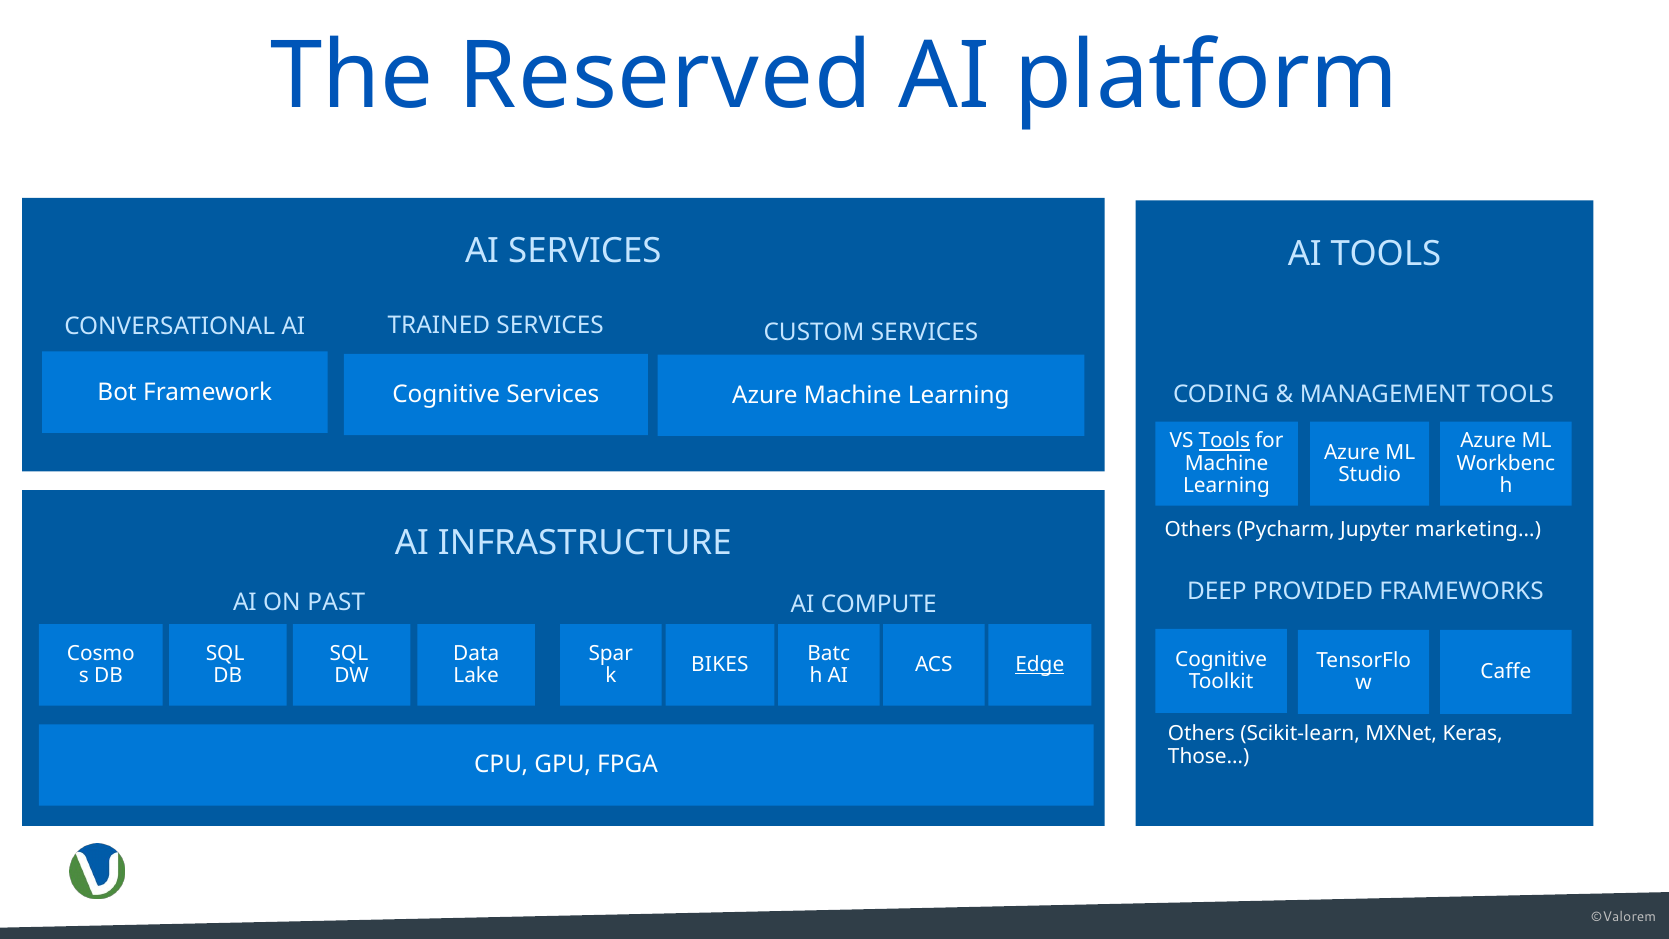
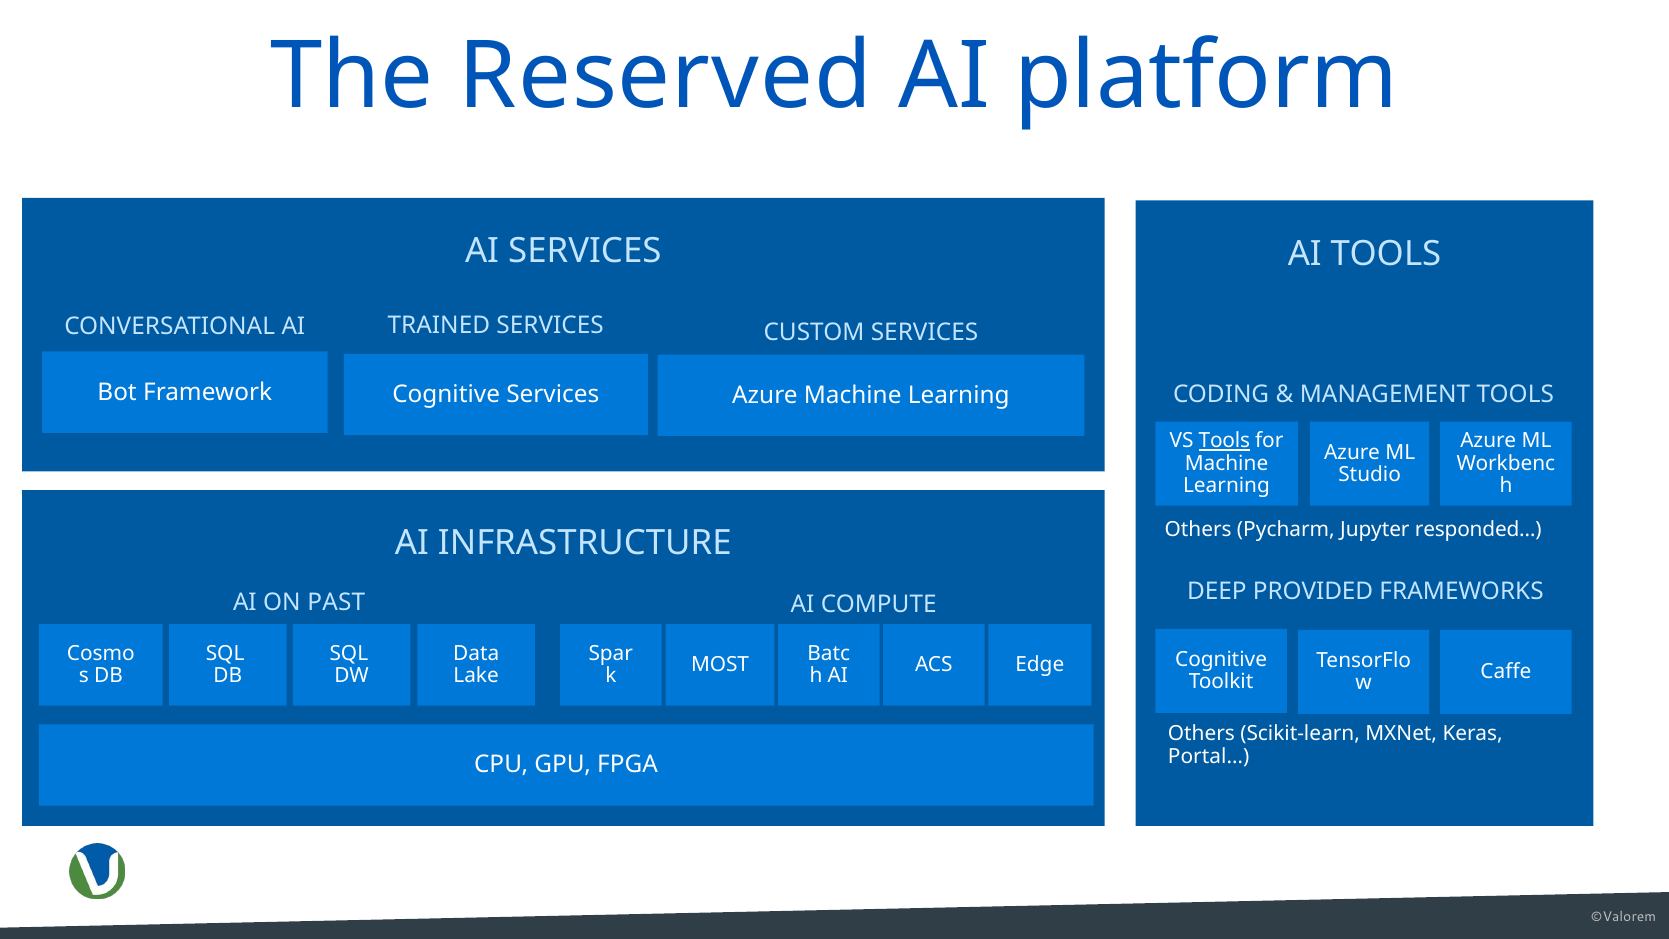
marketing…: marketing… -> responded… (1478, 530)
BIKES: BIKES -> MOST (720, 665)
Edge underline: present -> none (1040, 665)
Those…: Those… -> Portal… (1209, 756)
